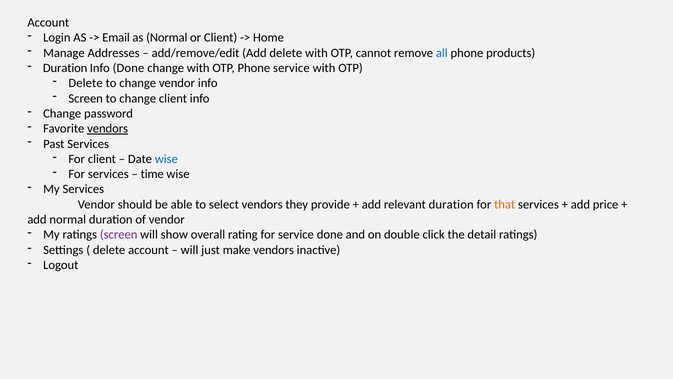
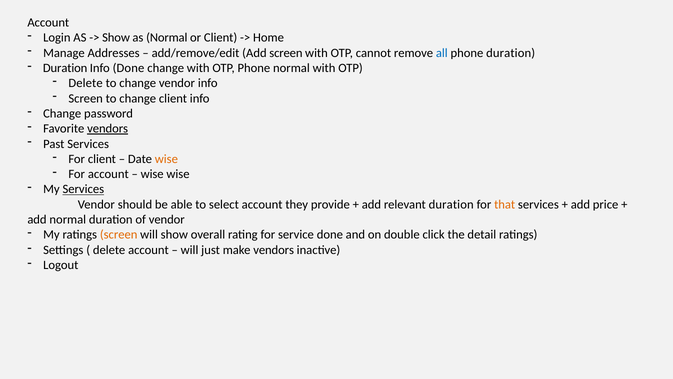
Email: Email -> Show (116, 38)
Add delete: delete -> screen (286, 53)
phone products: products -> duration (511, 53)
Phone service: service -> normal (291, 68)
wise colour: blue -> orange (166, 159)
For services: services -> account (108, 174)
time: time -> wise (152, 174)
Services underline: none -> present (83, 189)
select vendors: vendors -> account (262, 204)
screen colour: purple -> orange (119, 235)
